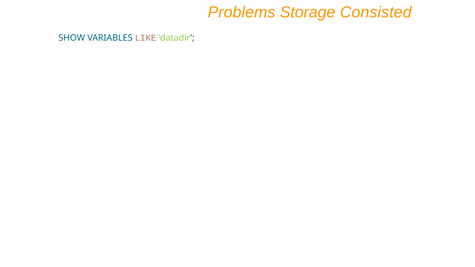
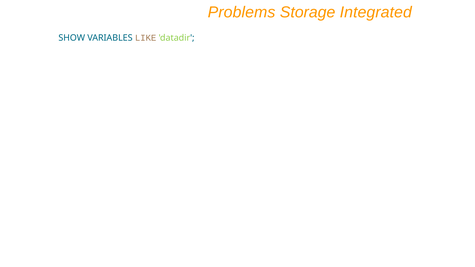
Consisted: Consisted -> Integrated (376, 12)
